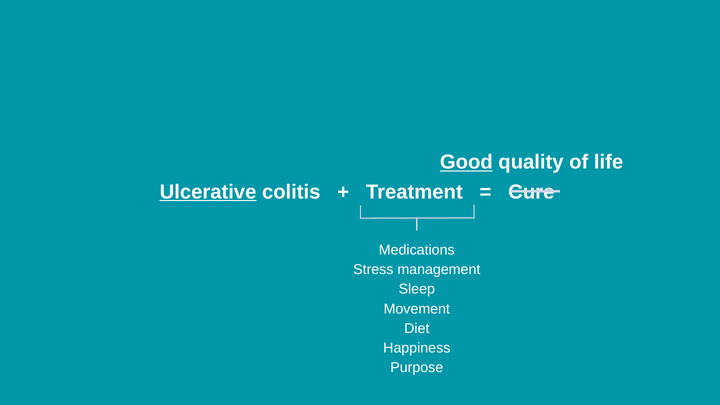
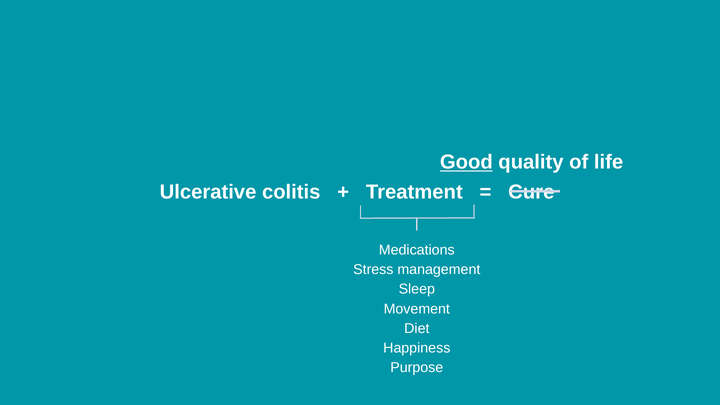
Ulcerative underline: present -> none (208, 192)
